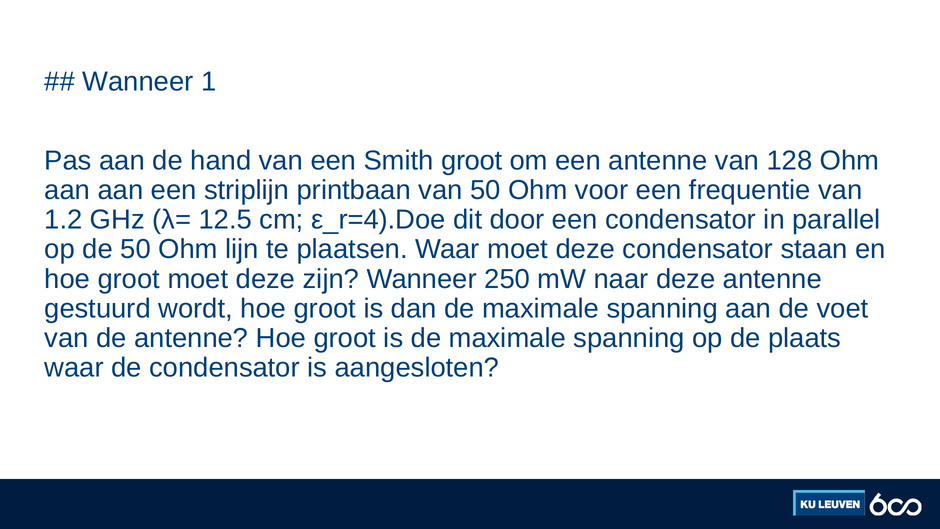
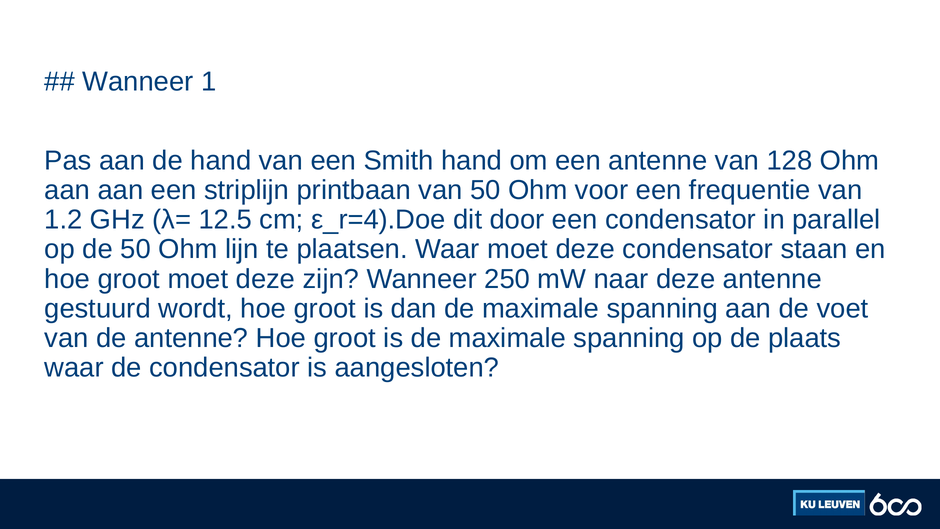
Smith groot: groot -> hand (472, 160)
